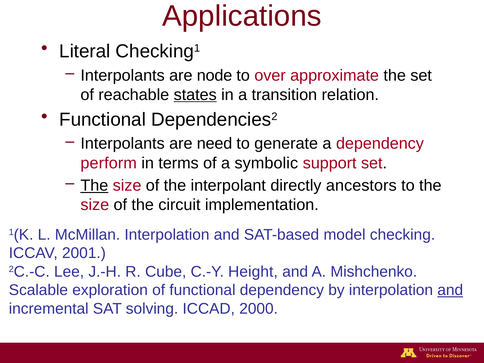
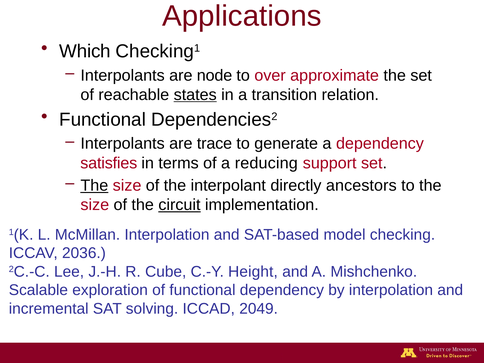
Literal: Literal -> Which (85, 51)
need: need -> trace (215, 144)
perform: perform -> satisfies (109, 163)
symbolic: symbolic -> reducing (266, 163)
circuit underline: none -> present (179, 205)
2001: 2001 -> 2036 (84, 253)
and underline: present -> none (450, 290)
2000: 2000 -> 2049 (259, 309)
